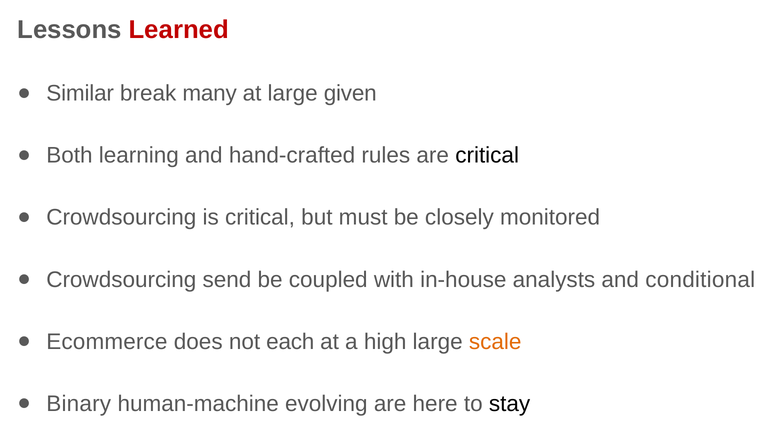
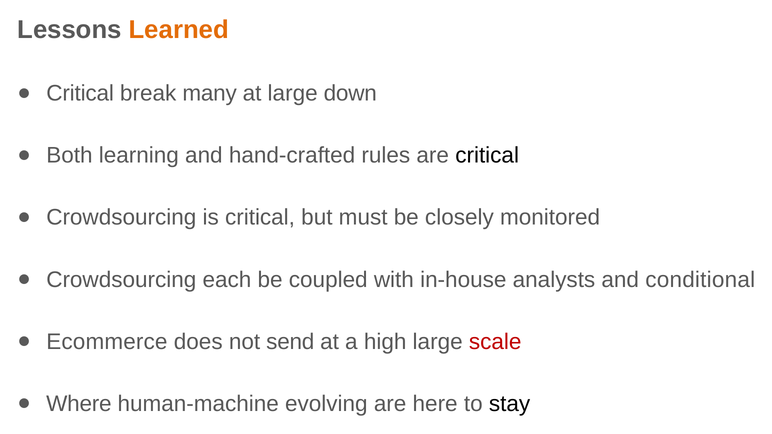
Learned colour: red -> orange (179, 30)
Similar: Similar -> Critical (80, 93)
given: given -> down (350, 93)
send: send -> each (227, 280)
each: each -> send (290, 342)
scale colour: orange -> red (495, 342)
Binary: Binary -> Where (79, 404)
